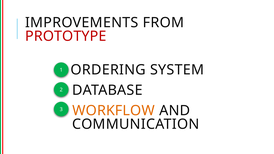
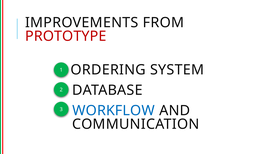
WORKFLOW colour: orange -> blue (114, 111)
